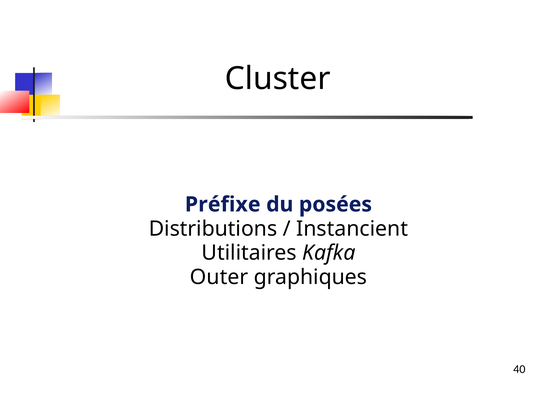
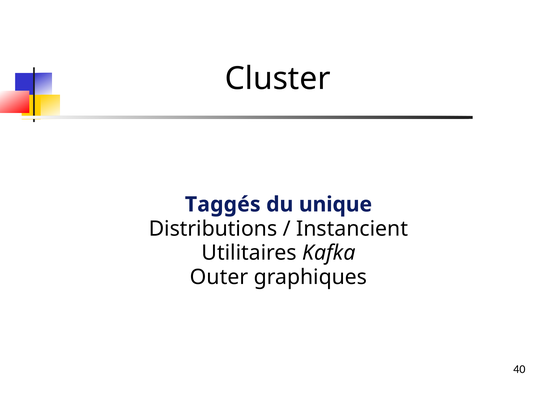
Préfixe: Préfixe -> Taggés (223, 204)
posées: posées -> unique (336, 204)
